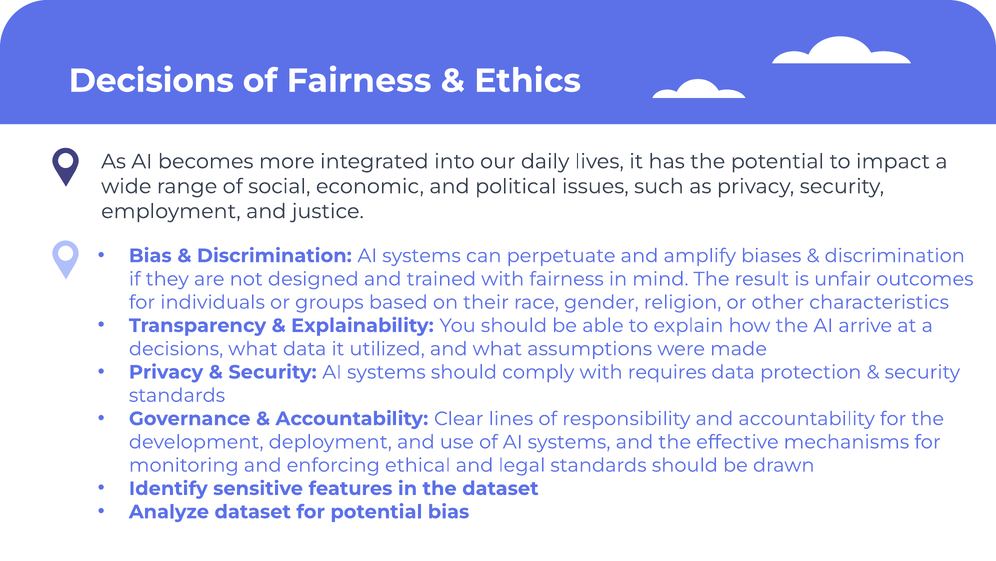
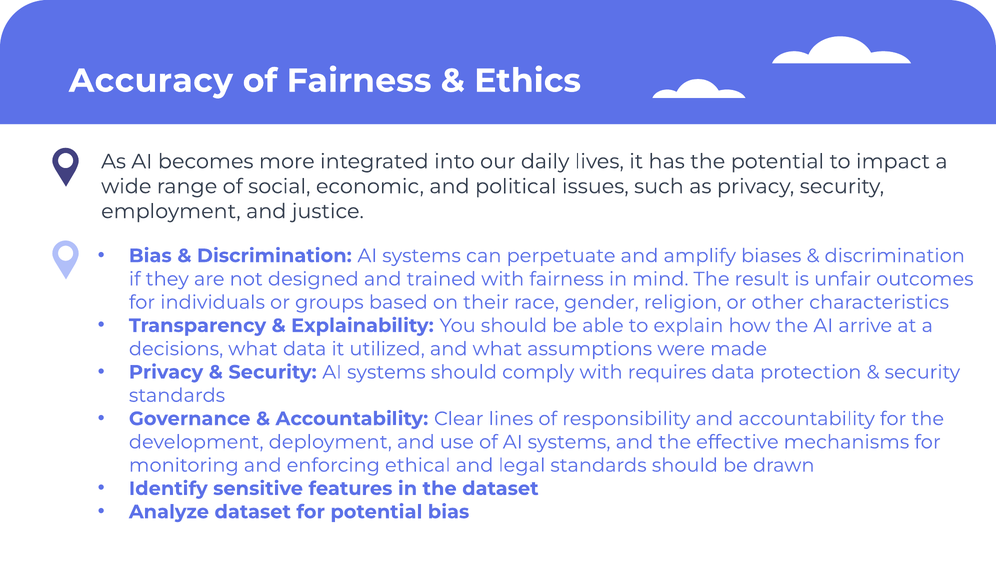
Decisions: Decisions -> Accuracy (151, 81)
